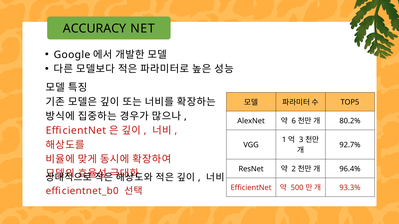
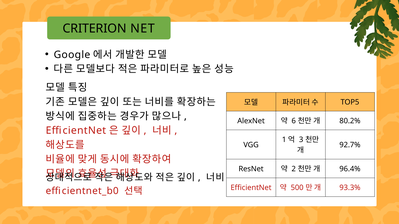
ACCURACY: ACCURACY -> CRITERION (95, 28)
